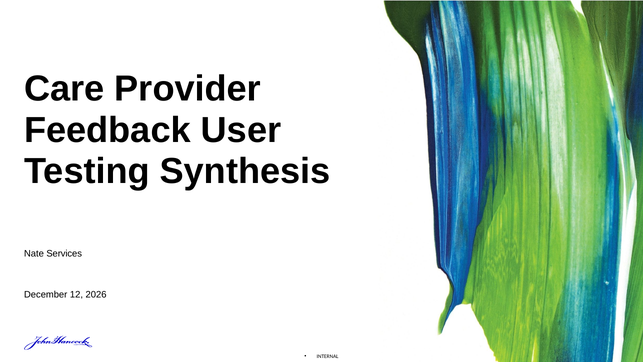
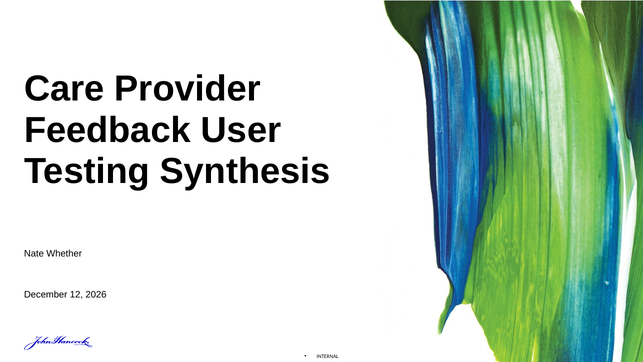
Services: Services -> Whether (64, 253)
